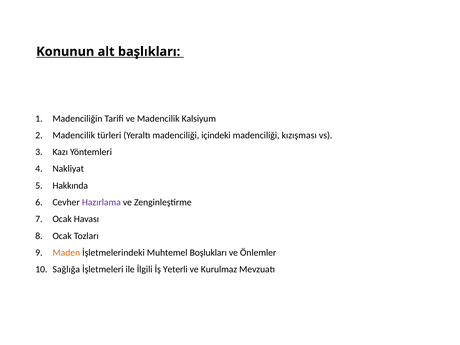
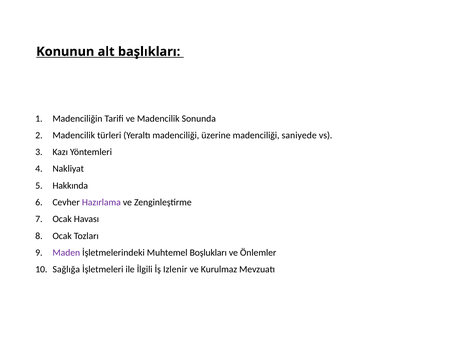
Kalsiyum: Kalsiyum -> Sonunda (199, 119)
içindeki: içindeki -> üzerine (216, 135)
kızışması: kızışması -> saniyede (299, 135)
Maden colour: orange -> purple (66, 253)
Yeterli: Yeterli -> Izlenir (175, 269)
